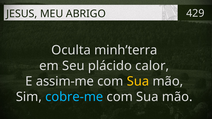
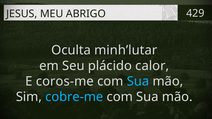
minh’terra: minh’terra -> minh’lutar (126, 50)
assim-me: assim-me -> coros-me (65, 81)
Sua colour: yellow -> light blue (138, 81)
